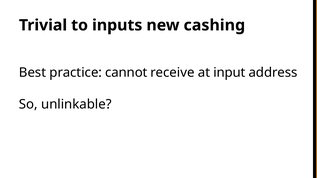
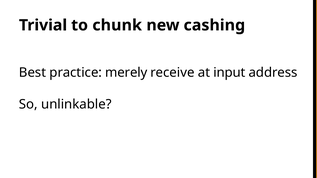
inputs: inputs -> chunk (117, 25)
cannot: cannot -> merely (126, 73)
